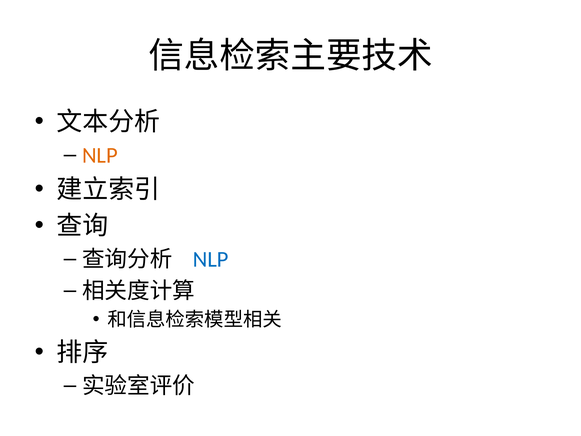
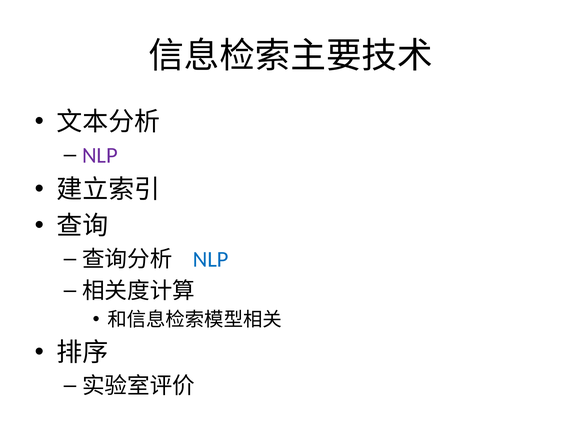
NLP colour: orange -> purple (100, 155)
